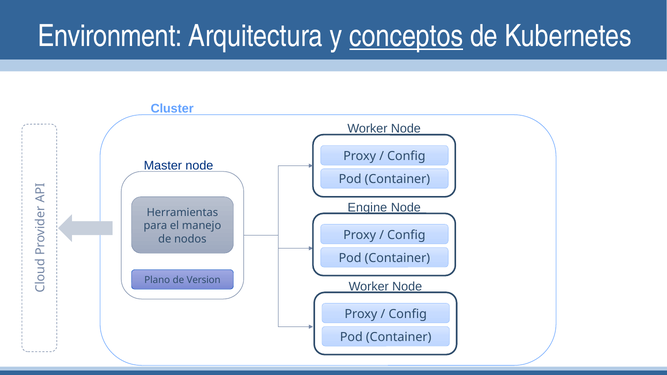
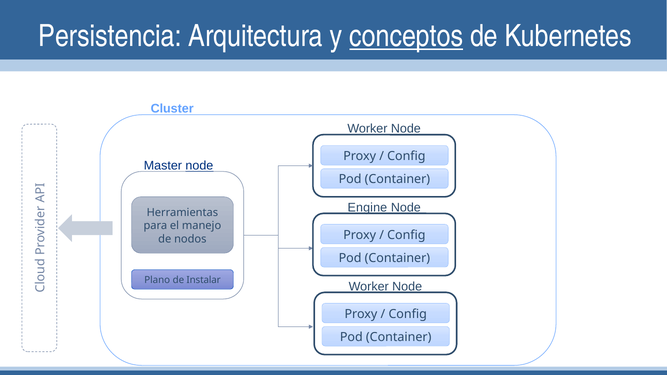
Environment: Environment -> Persistencia (110, 36)
node underline: none -> present (199, 166)
Version: Version -> Instalar (204, 280)
